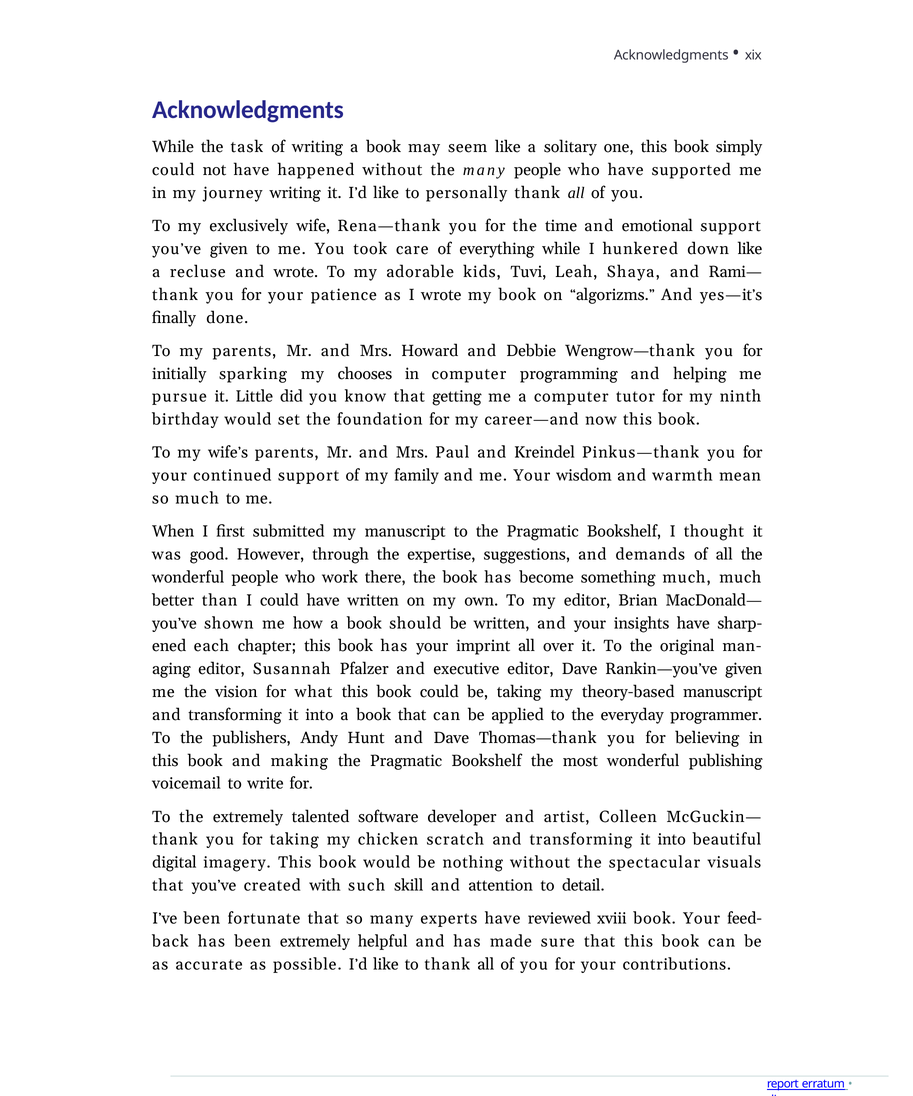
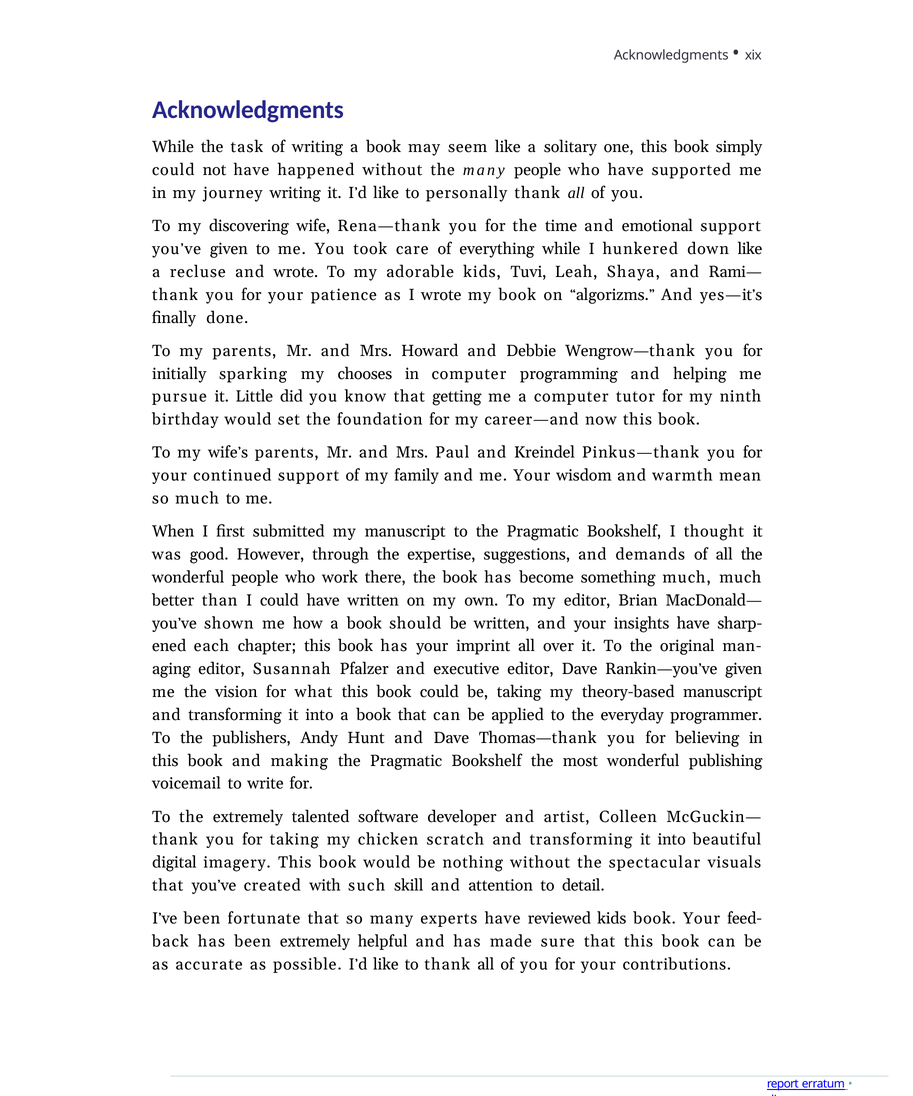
exclusively: exclusively -> discovering (249, 226)
reviewed xviii: xviii -> kids (612, 918)
